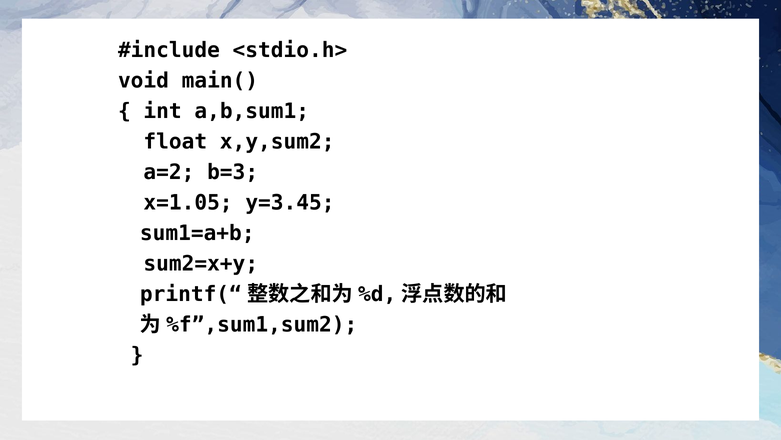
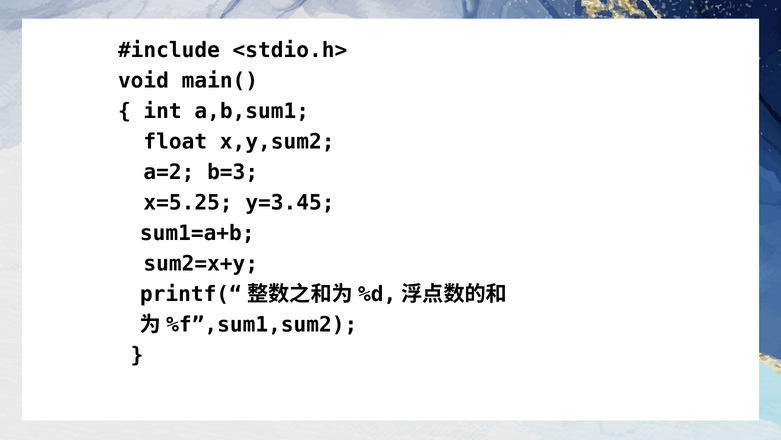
x=1.05: x=1.05 -> x=5.25 (188, 203)
